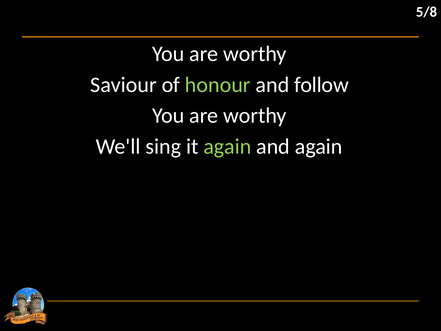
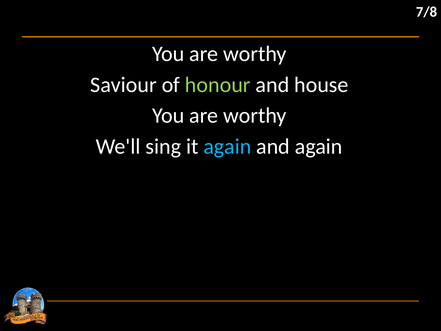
5/8: 5/8 -> 7/8 (427, 12)
follow: follow -> house (321, 85)
again colour: light green -> light blue (227, 146)
